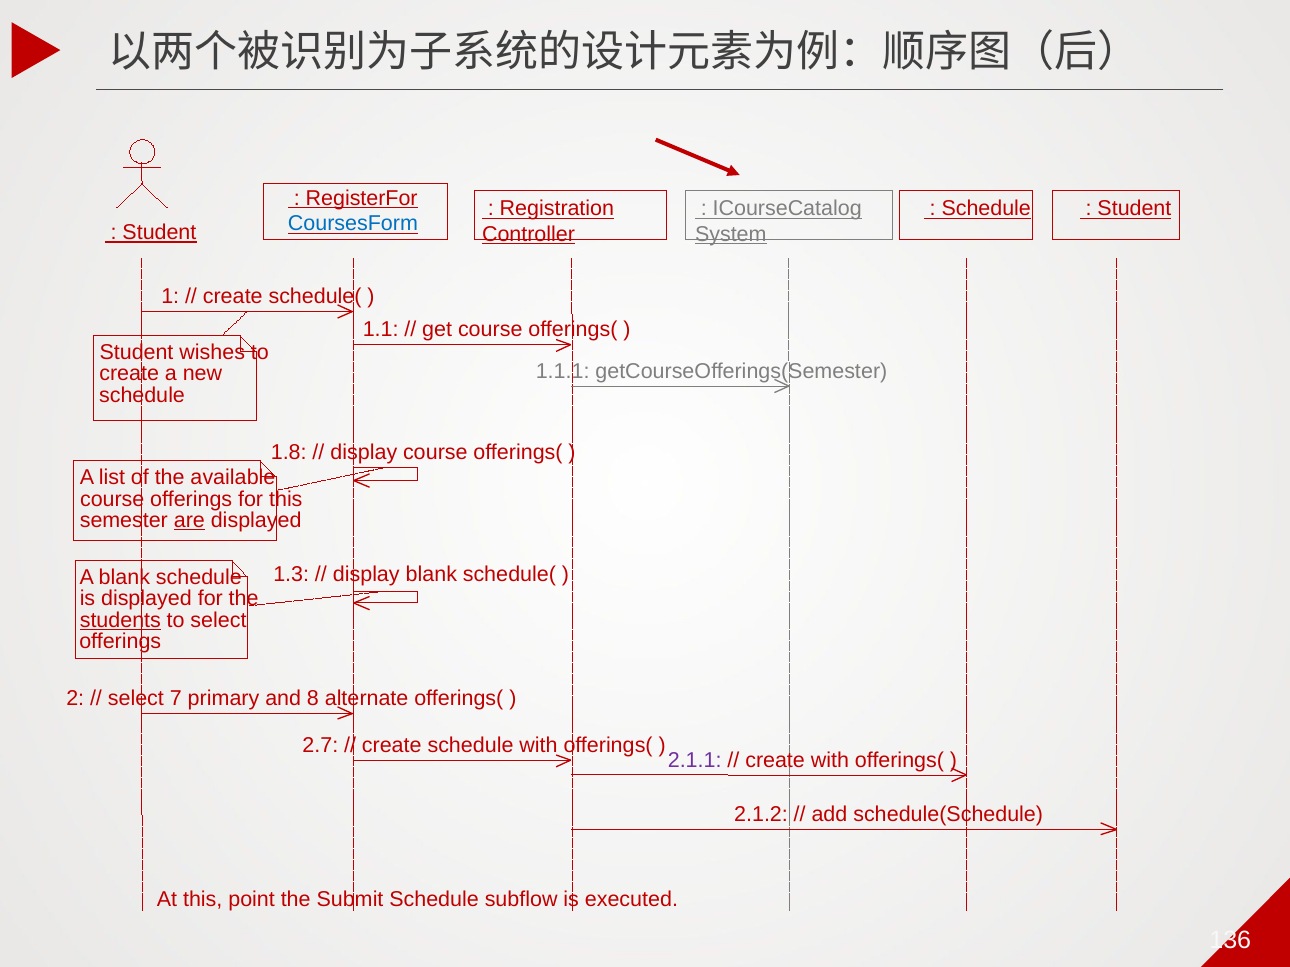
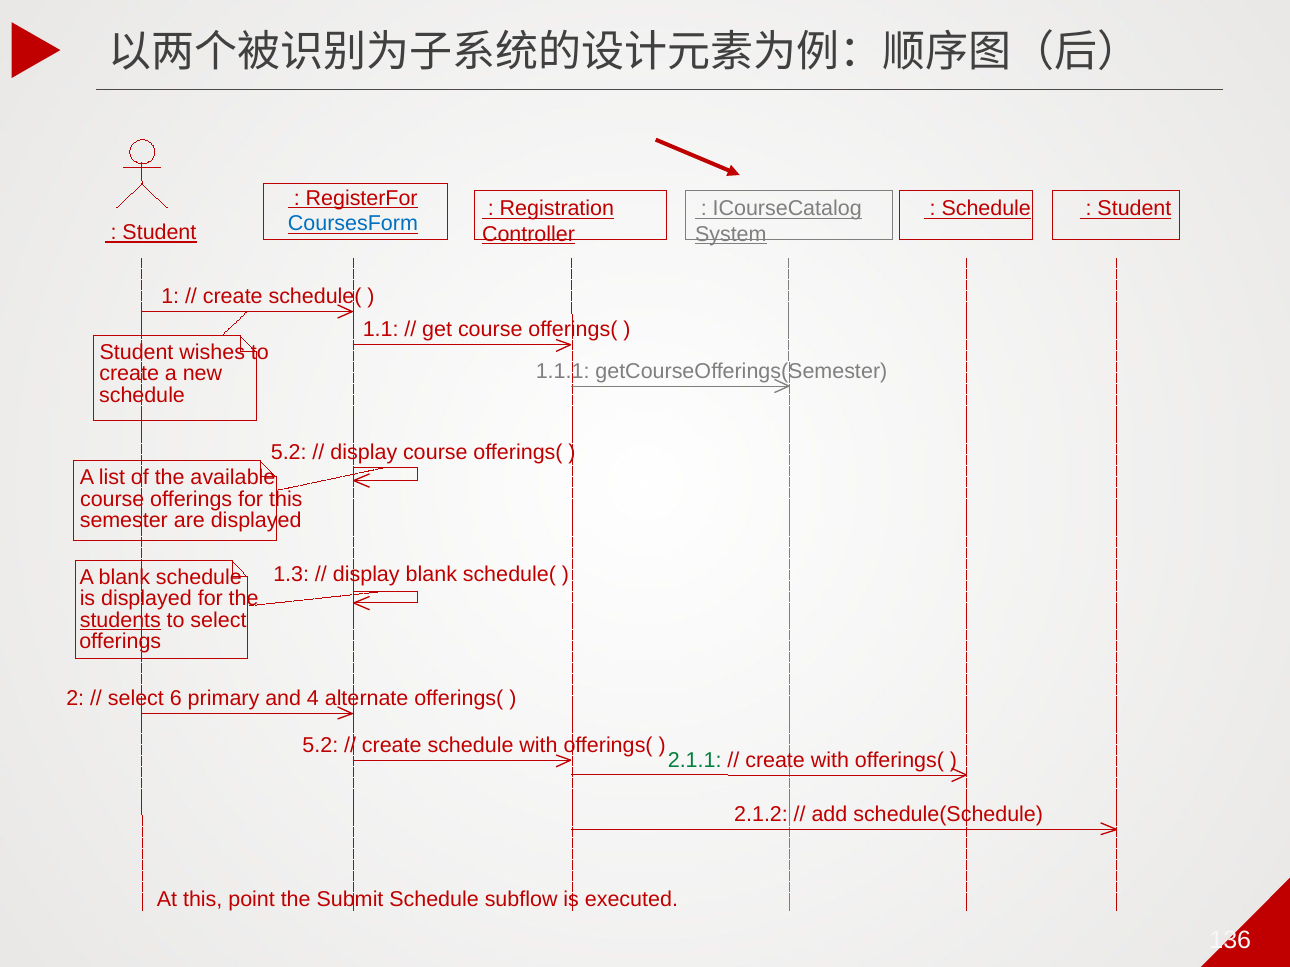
1.8: 1.8 -> 5.2 (289, 453)
are underline: present -> none (189, 520)
7: 7 -> 6 (176, 699)
8: 8 -> 4 (313, 699)
2.7: 2.7 -> 5.2 (320, 745)
2.1.1 colour: purple -> green (695, 760)
